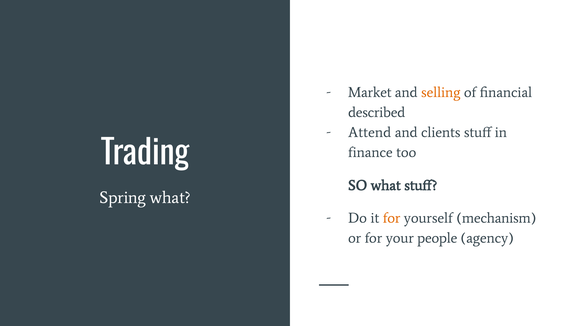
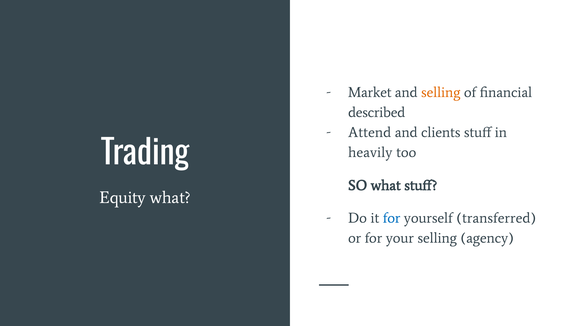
finance: finance -> heavily (370, 153)
Spring: Spring -> Equity (123, 198)
for colour: orange -> blue (392, 218)
mechanism: mechanism -> transferred (496, 218)
your people: people -> selling (437, 238)
